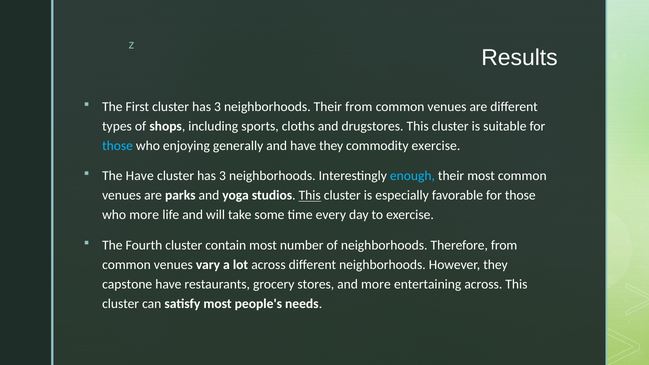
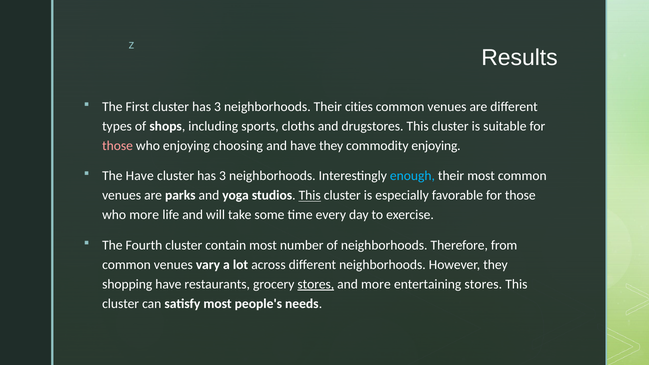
Their from: from -> cities (359, 107)
those colour: light blue -> pink (118, 146)
generally: generally -> choosing (238, 146)
commodity exercise: exercise -> enjoying (436, 146)
capstone: capstone -> shopping (127, 284)
stores underline: none -> present (316, 284)
entertaining across: across -> stores (483, 284)
